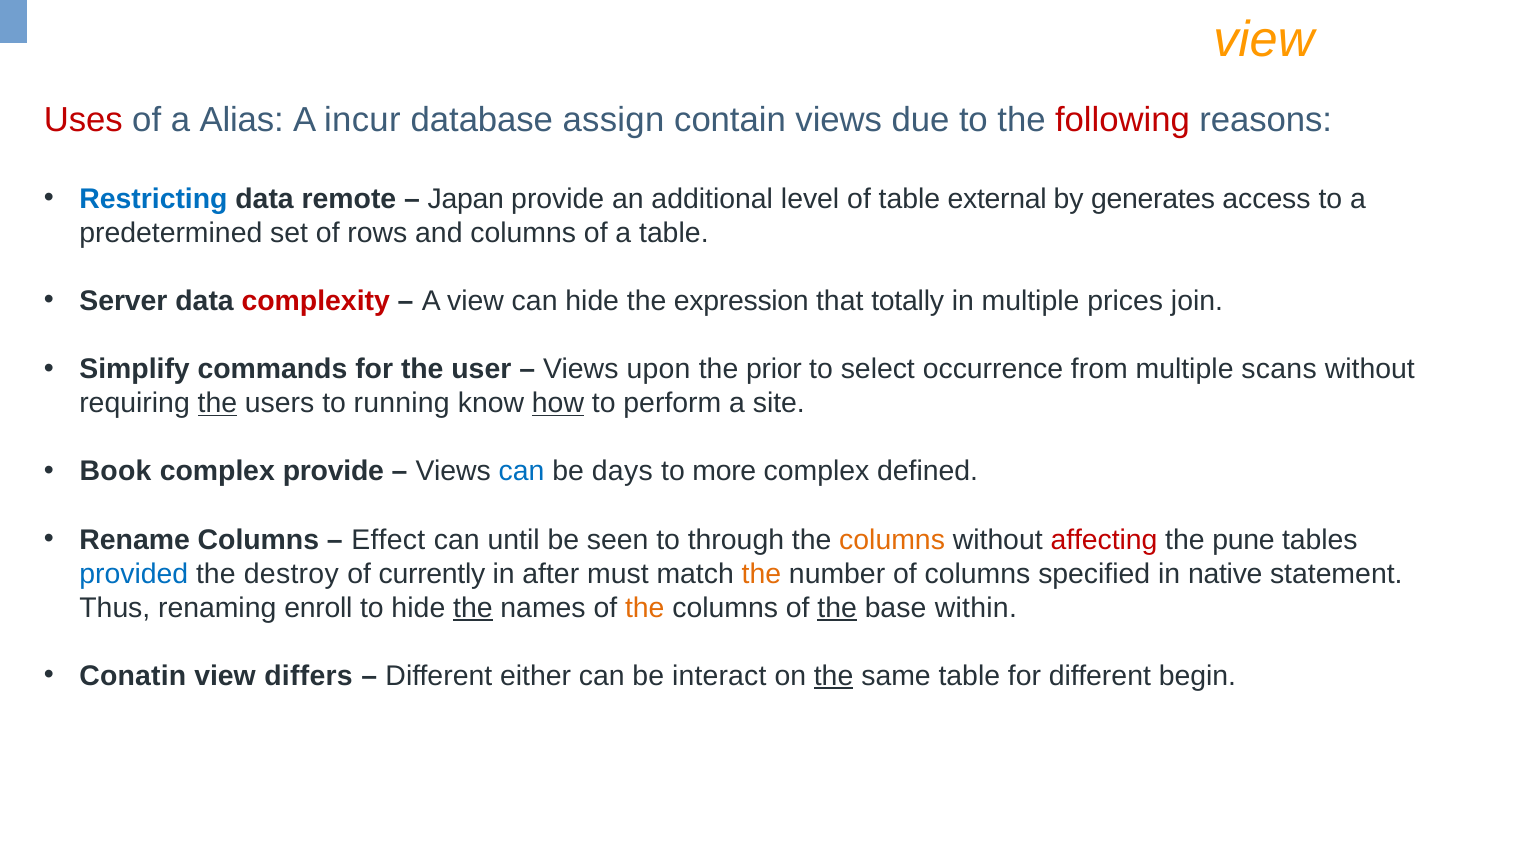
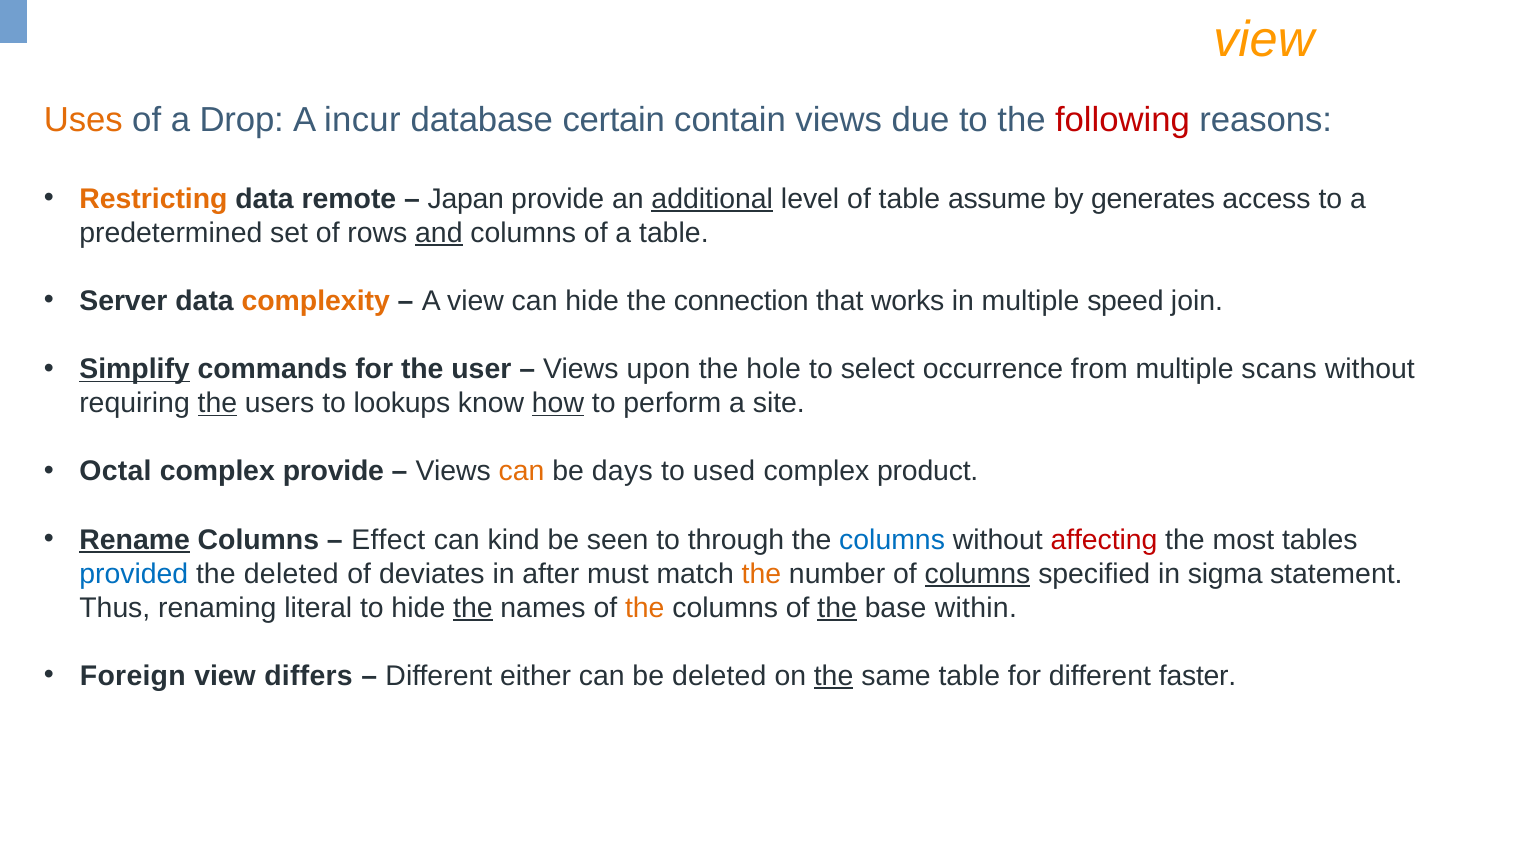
Uses colour: red -> orange (83, 120)
Alias: Alias -> Drop (242, 120)
assign: assign -> certain (614, 120)
Restricting colour: blue -> orange (153, 199)
additional underline: none -> present (712, 199)
external: external -> assume (997, 199)
and underline: none -> present (439, 233)
complexity colour: red -> orange (316, 301)
expression: expression -> connection (741, 301)
totally: totally -> works (908, 301)
prices: prices -> speed (1125, 301)
Simplify underline: none -> present (135, 369)
prior: prior -> hole (774, 369)
running: running -> lookups (402, 403)
Book: Book -> Octal (116, 472)
can colour: blue -> orange (522, 472)
more: more -> used (724, 472)
defined: defined -> product (928, 472)
Rename underline: none -> present (135, 540)
until: until -> kind (514, 540)
columns colour: orange -> blue (892, 540)
pune: pune -> most (1243, 540)
the destroy: destroy -> deleted (291, 574)
currently: currently -> deviates (432, 574)
columns underline: none -> present (977, 574)
native: native -> sigma (1225, 574)
enroll: enroll -> literal (318, 608)
Conatin: Conatin -> Foreign (133, 676)
be interact: interact -> deleted (719, 676)
begin: begin -> faster (1198, 676)
